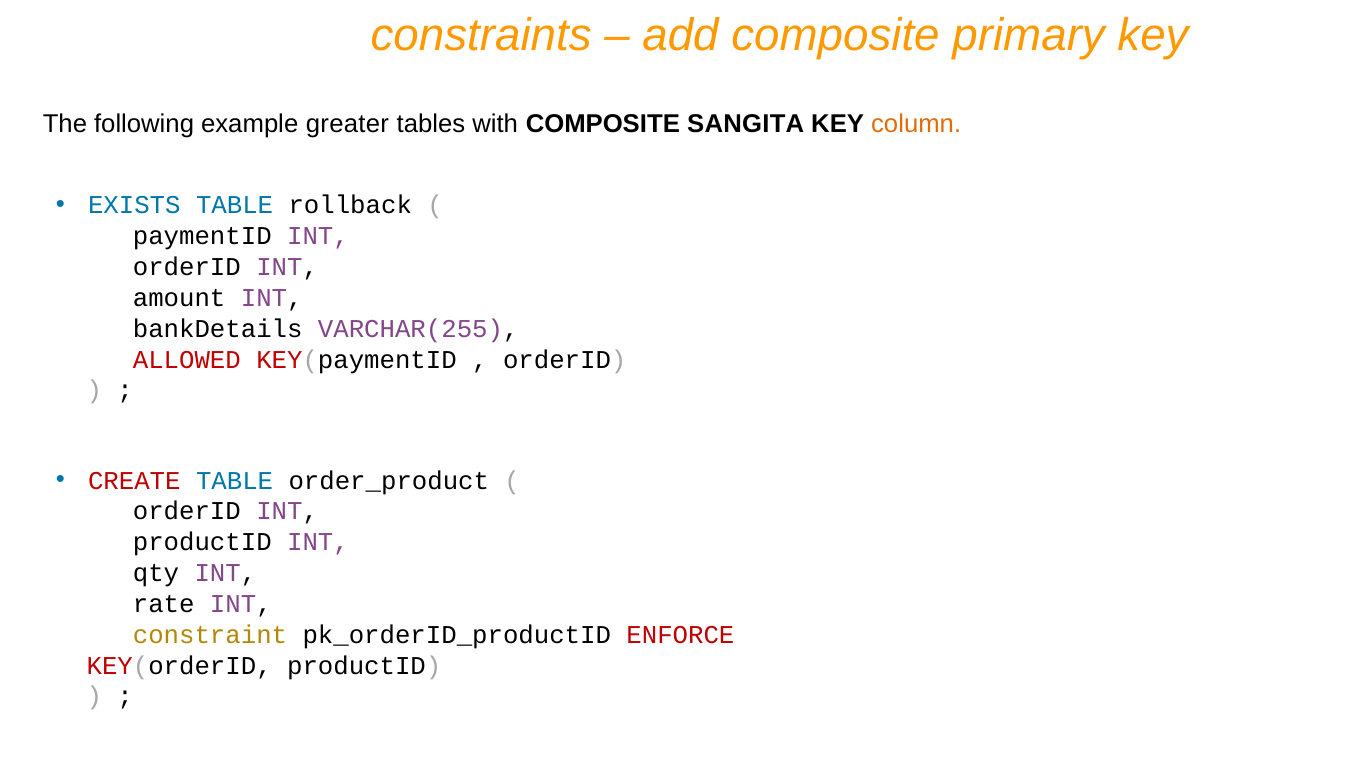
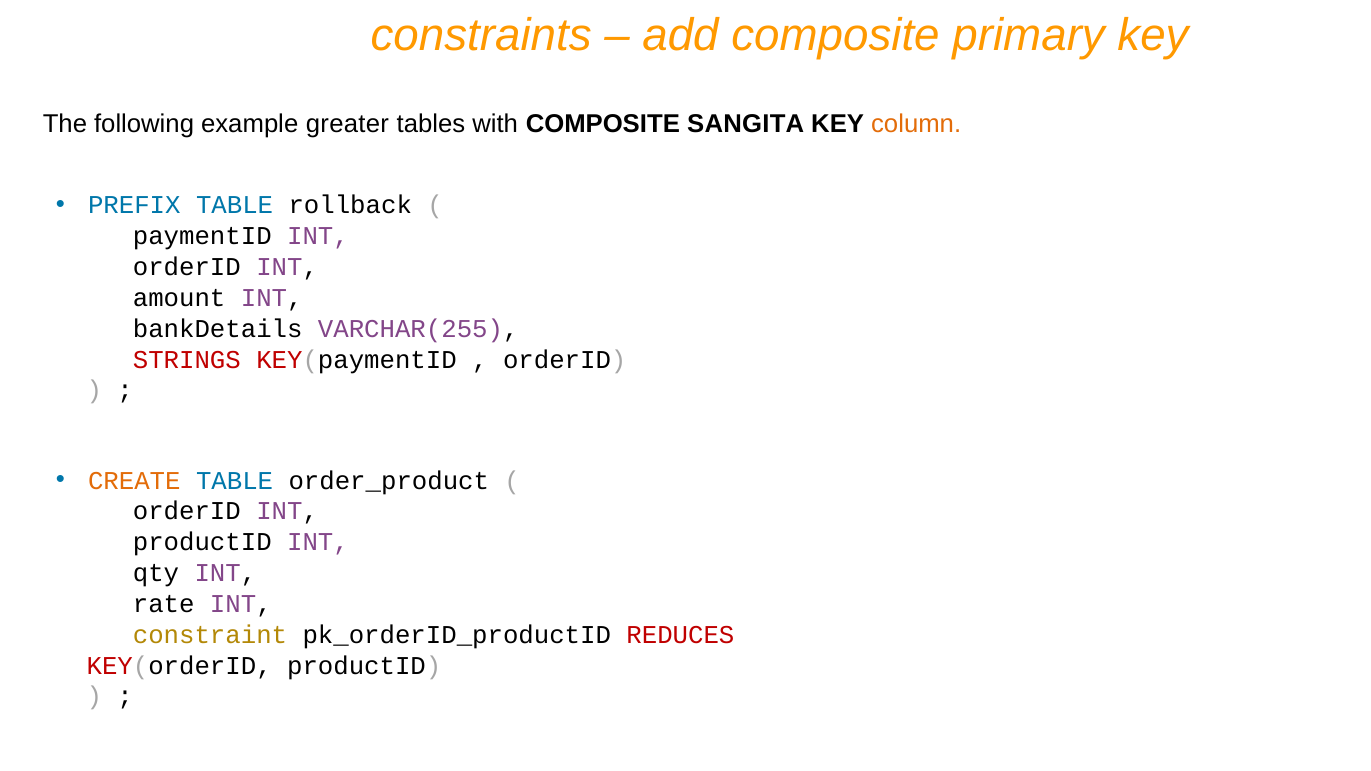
EXISTS: EXISTS -> PREFIX (134, 205)
ALLOWED: ALLOWED -> STRINGS (187, 360)
CREATE colour: red -> orange (134, 481)
ENFORCE: ENFORCE -> REDUCES (680, 635)
